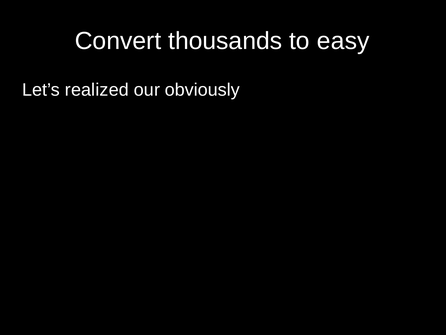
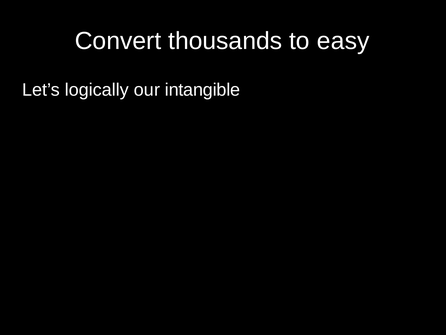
realized: realized -> logically (97, 90)
obviously: obviously -> intangible (203, 90)
